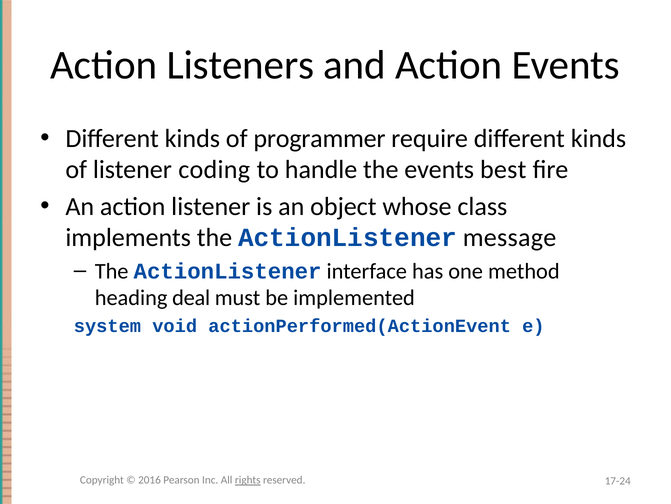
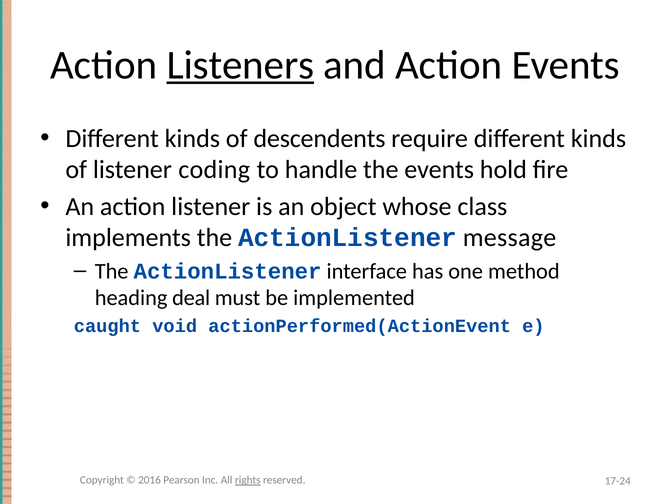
Listeners underline: none -> present (240, 65)
programmer: programmer -> descendents (319, 138)
best: best -> hold (503, 170)
system: system -> caught (107, 326)
